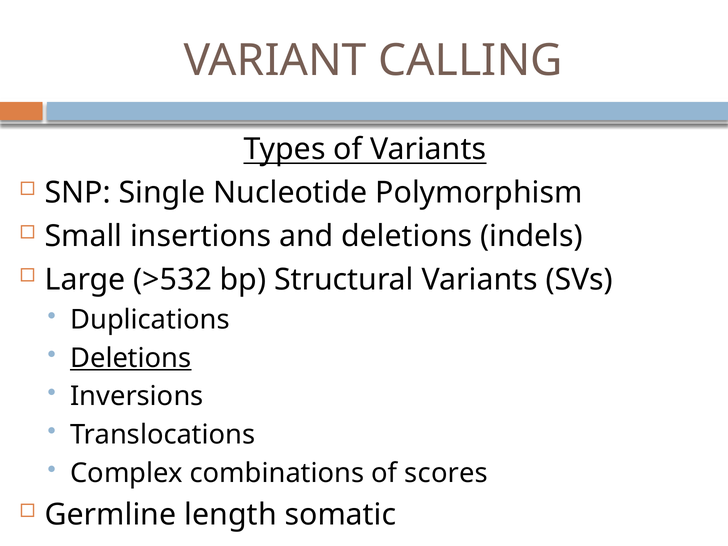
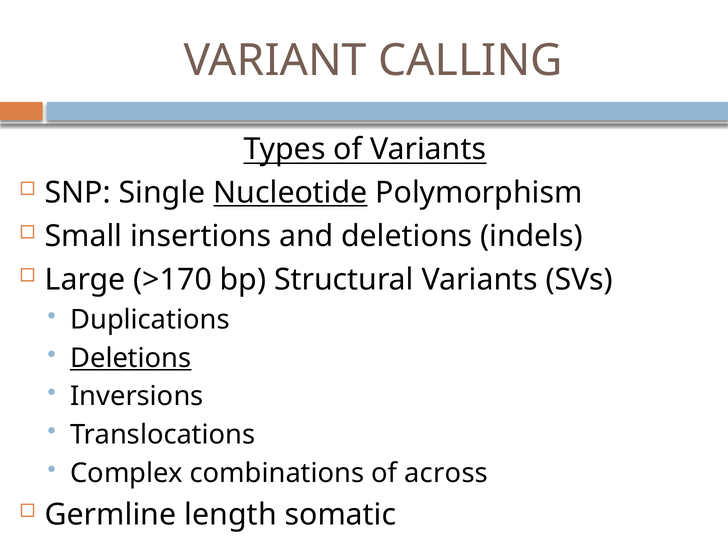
Nucleotide underline: none -> present (290, 193)
>532: >532 -> >170 (173, 280)
scores: scores -> across (446, 473)
